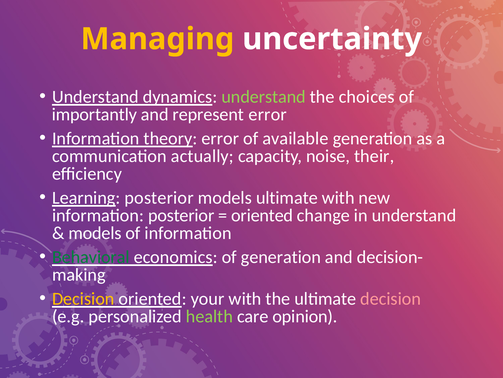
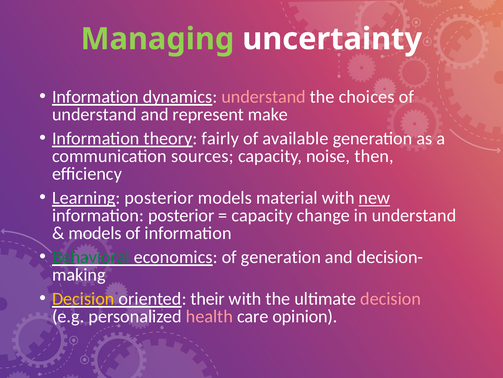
Managing colour: yellow -> light green (157, 39)
Understand: Understand -> Information (95, 97)
understand colour: light green -> pink (264, 97)
importantly: importantly -> understand (94, 114)
represent error: error -> make (268, 114)
theory error: error -> fairly (220, 138)
actually: actually -> sources (202, 156)
their: their -> then (374, 156)
models ultimate: ultimate -> material (287, 198)
new underline: none -> present (374, 198)
oriented: oriented -> capacity (262, 215)
your: your -> their (208, 298)
health colour: light green -> pink (209, 316)
